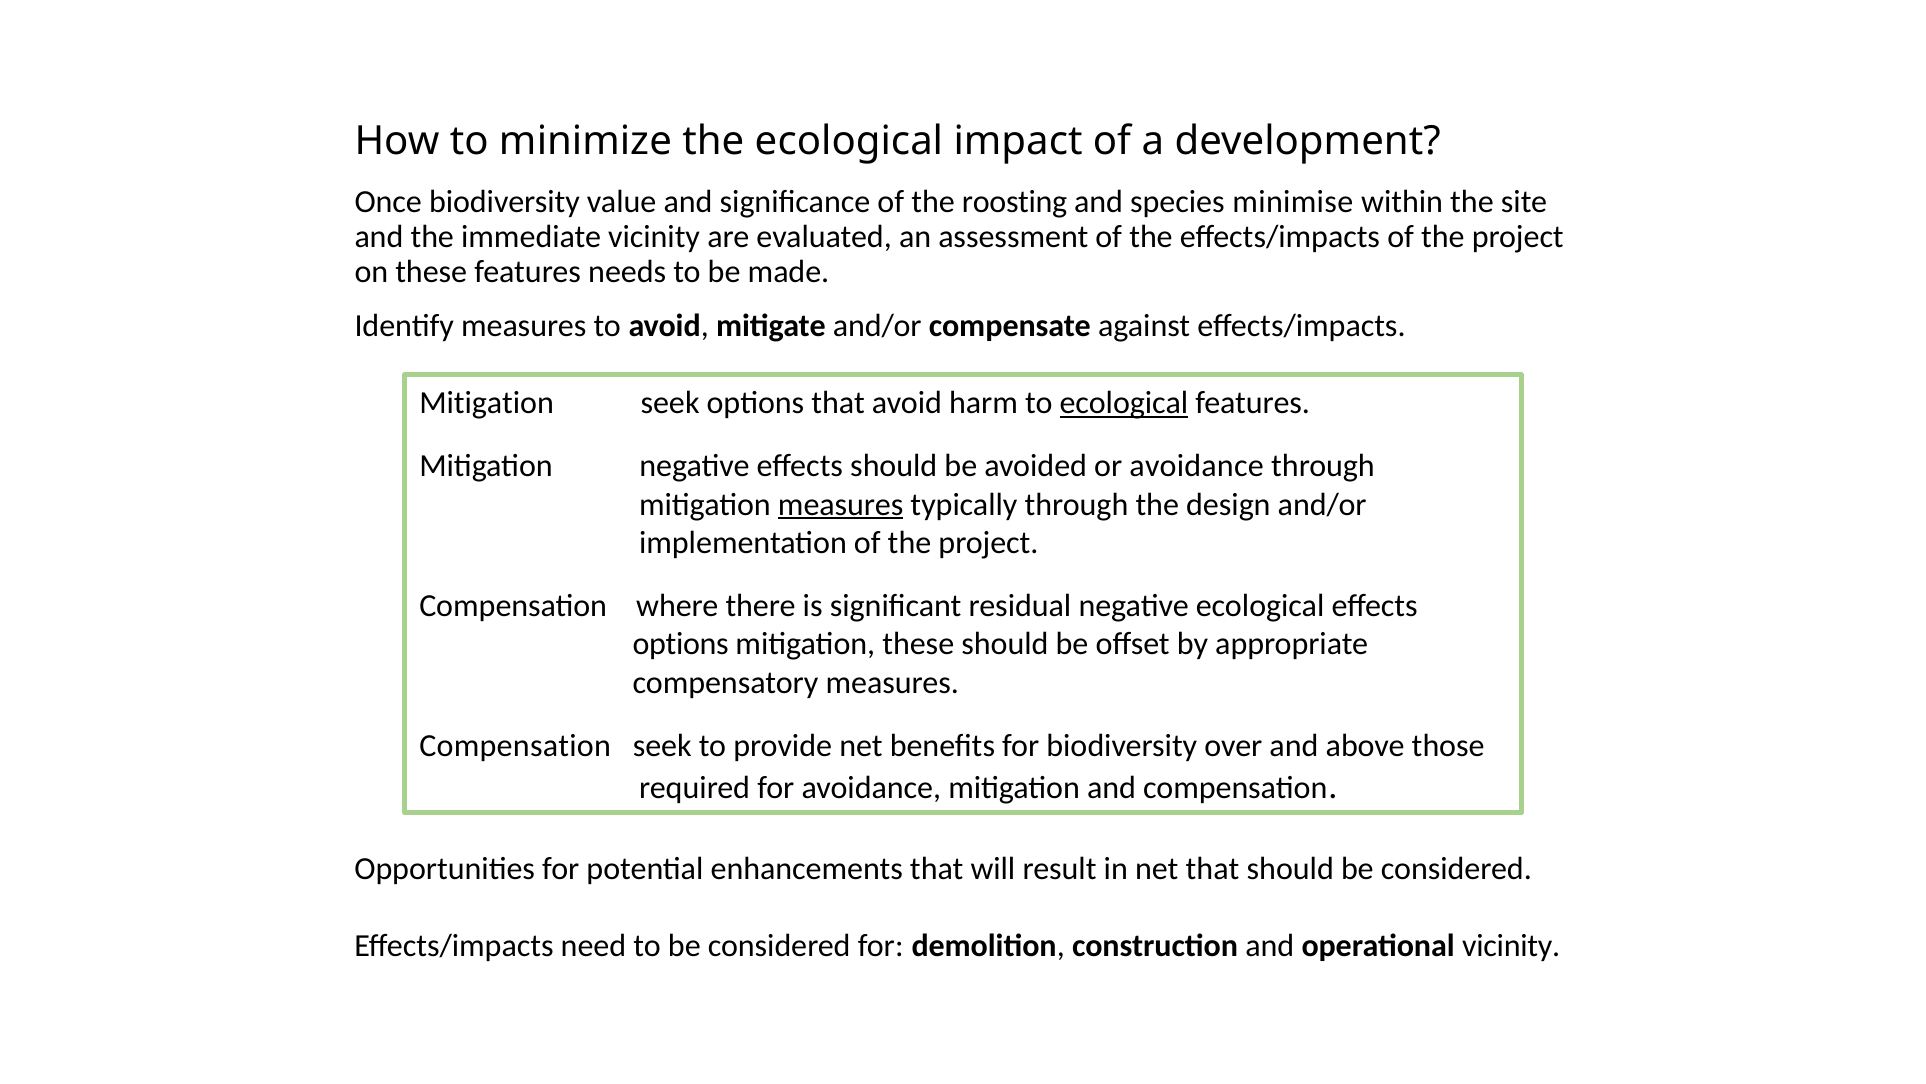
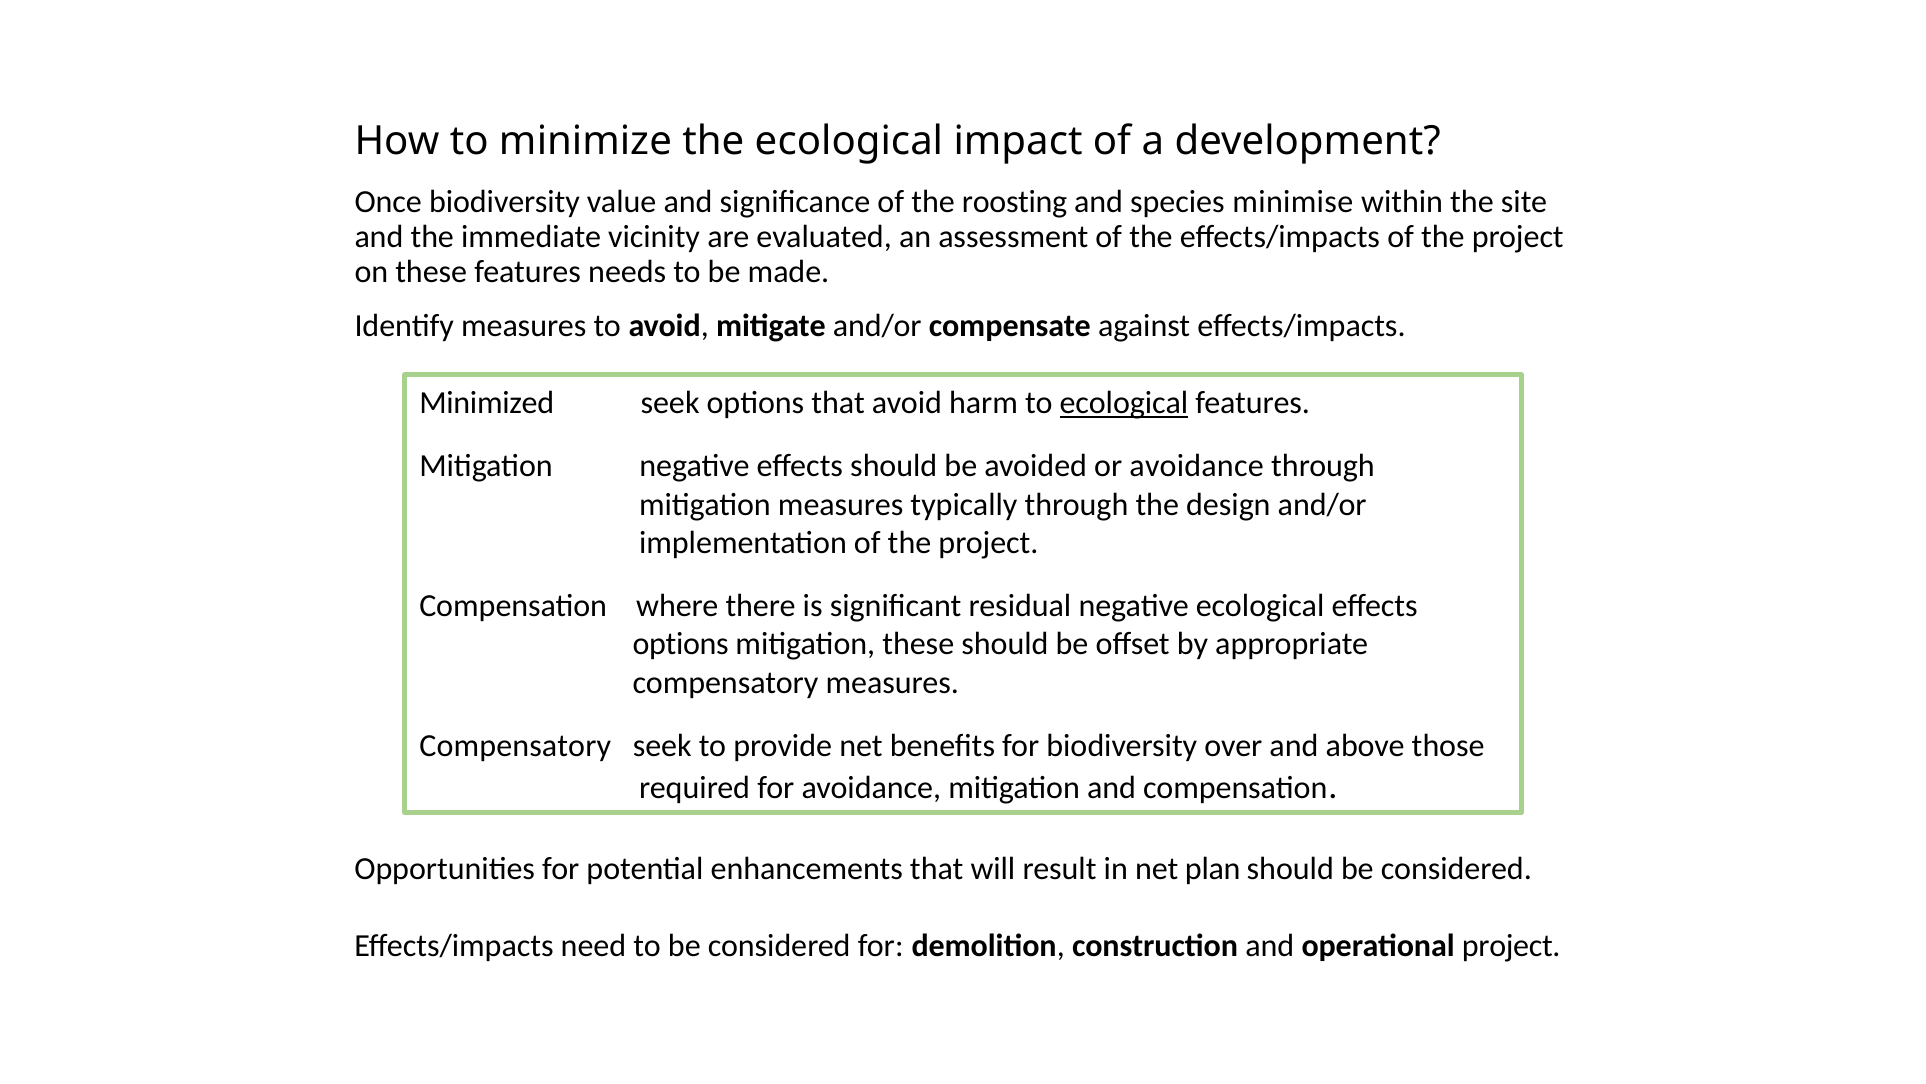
Mitigation: Mitigation -> Minimized (487, 403)
measures underline: present -> none (841, 504)
Compensation: Compensation -> Compensatory (515, 745)
net that: that -> plan (1213, 869)
operational vicinity: vicinity -> project (1511, 946)
